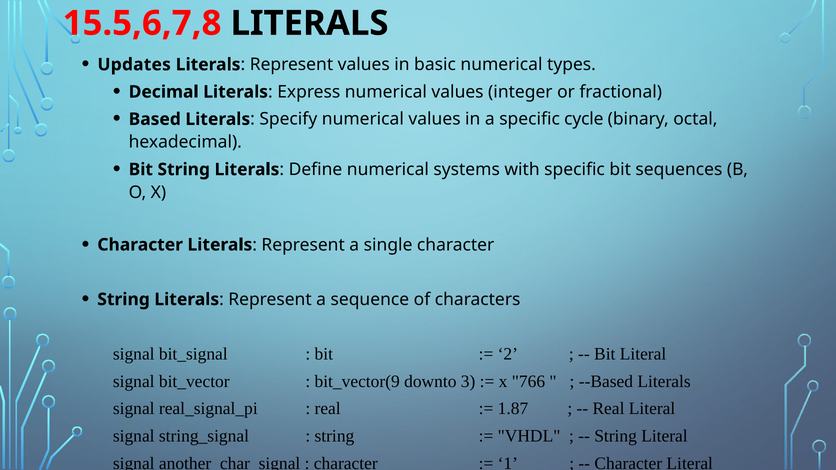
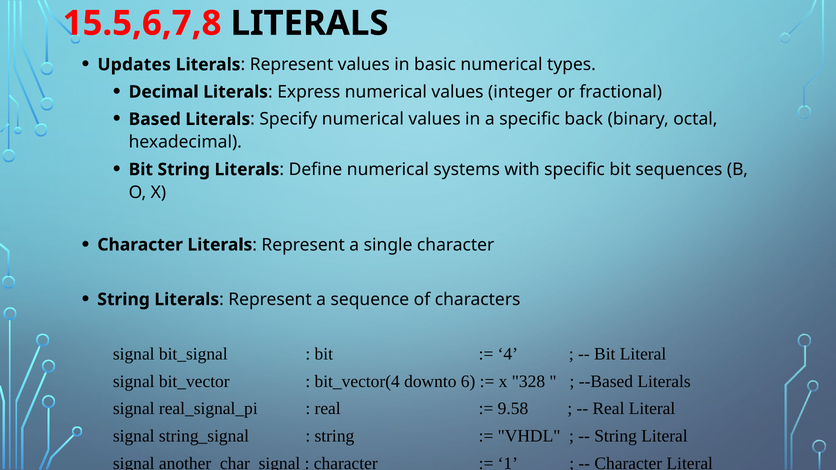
cycle: cycle -> back (584, 119)
2: 2 -> 4 (508, 354)
bit_vector(9: bit_vector(9 -> bit_vector(4 (357, 382)
3: 3 -> 6 (468, 382)
766: 766 -> 328 (529, 382)
1.87: 1.87 -> 9.58 (513, 409)
